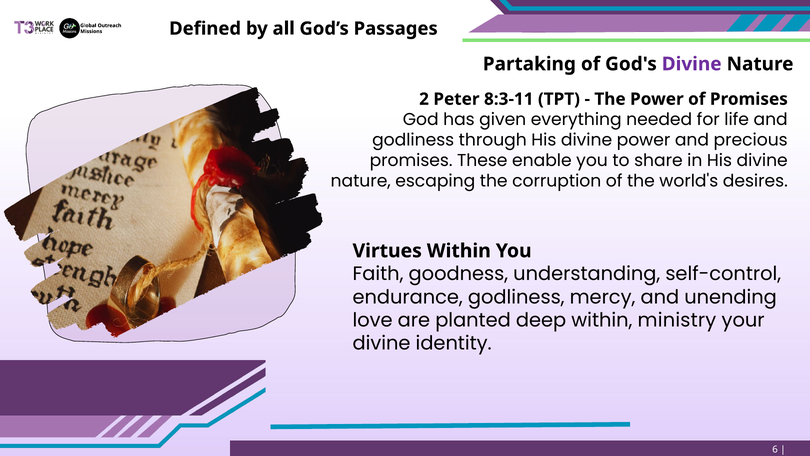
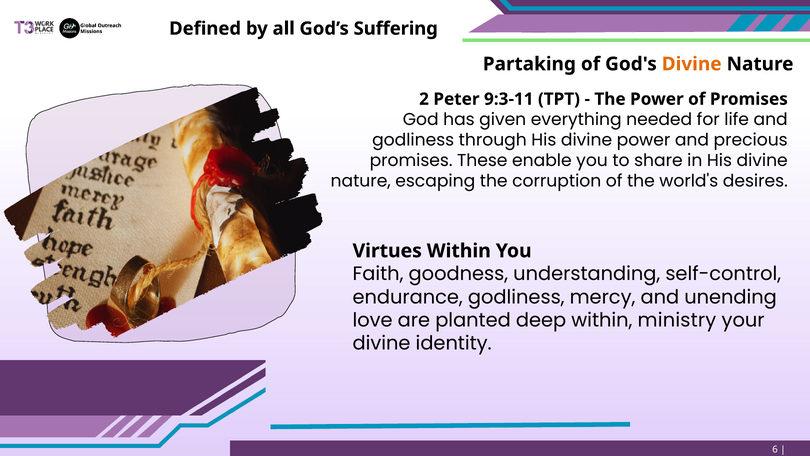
Passages: Passages -> Suffering (396, 29)
Divine colour: purple -> orange (692, 64)
8:3-11: 8:3-11 -> 9:3-11 (509, 99)
